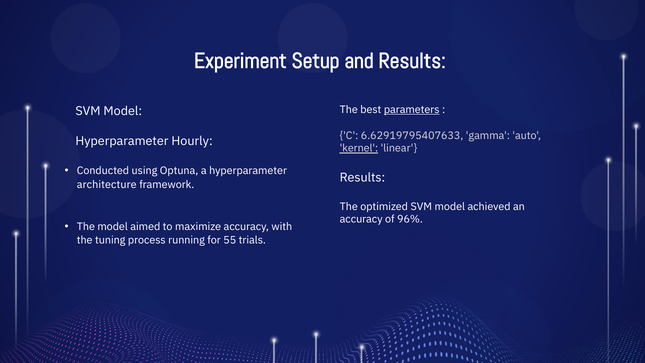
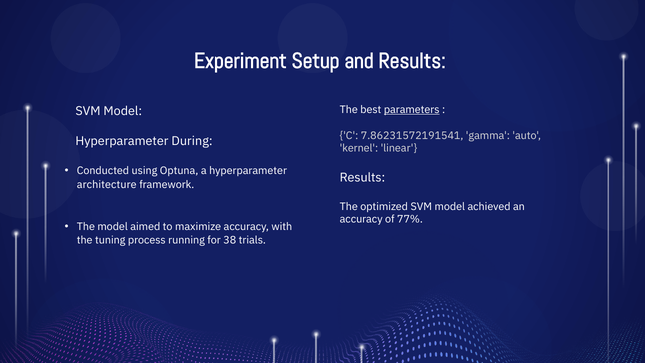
6.62919795407633: 6.62919795407633 -> 7.86231572191541 (412, 135)
Hourly: Hourly -> During (192, 141)
kernel underline: present -> none (359, 148)
96%: 96% -> 77% (410, 219)
55: 55 -> 38 (230, 240)
